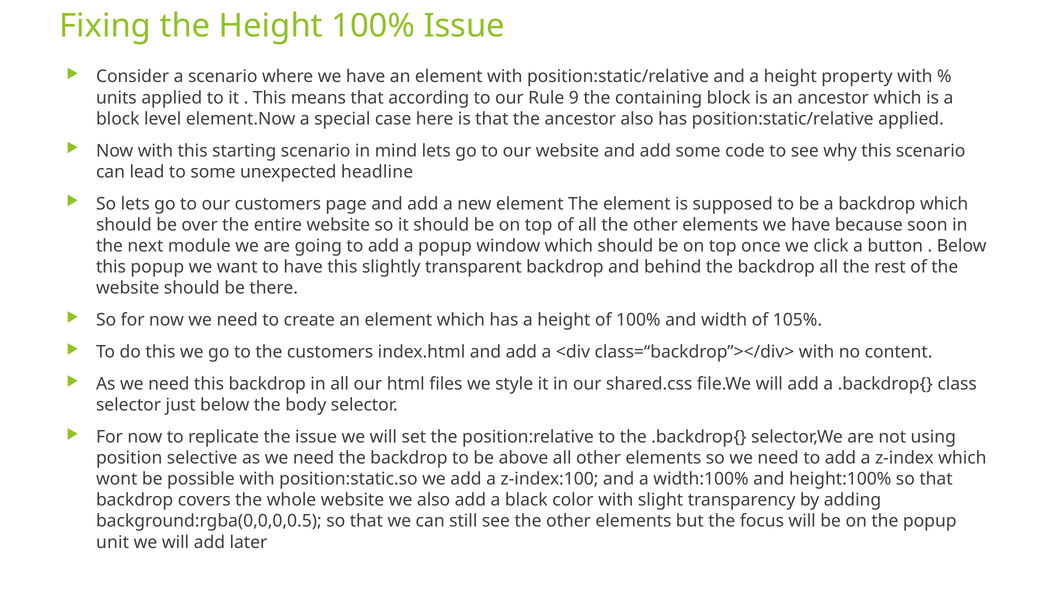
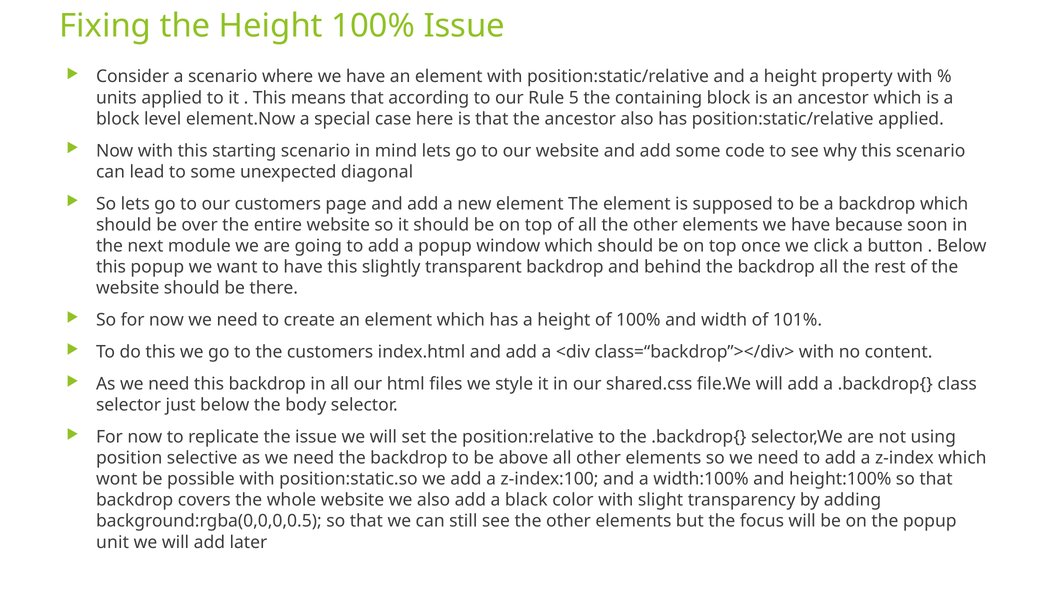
9: 9 -> 5 (574, 98)
headline: headline -> diagonal (377, 172)
105%: 105% -> 101% (797, 320)
